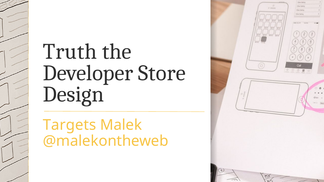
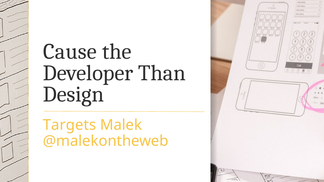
Truth: Truth -> Cause (70, 52)
Store: Store -> Than (162, 73)
